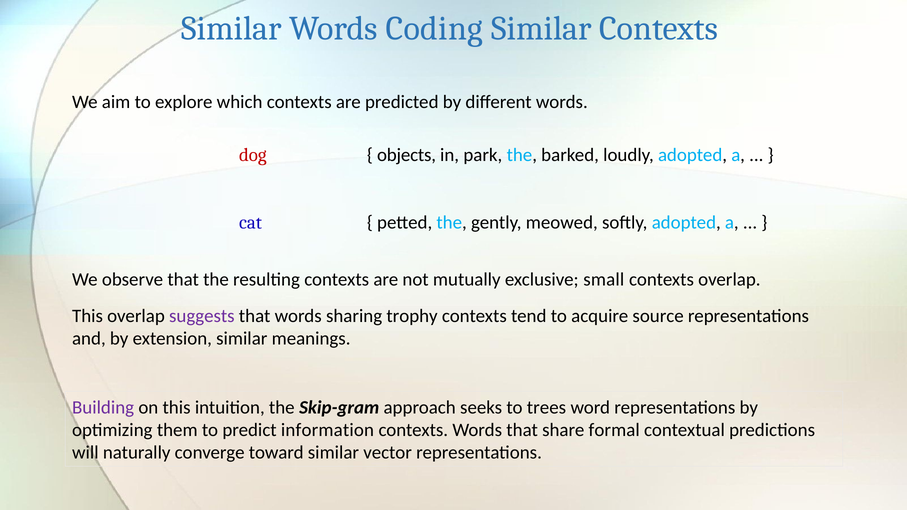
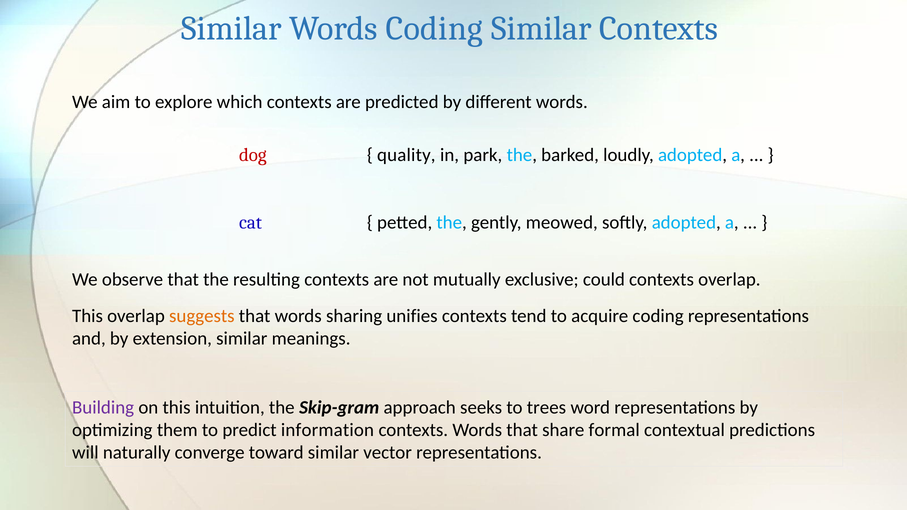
objects: objects -> quality (406, 155)
small: small -> could (604, 280)
suggests colour: purple -> orange (202, 316)
trophy: trophy -> unifies (412, 316)
acquire source: source -> coding (658, 316)
